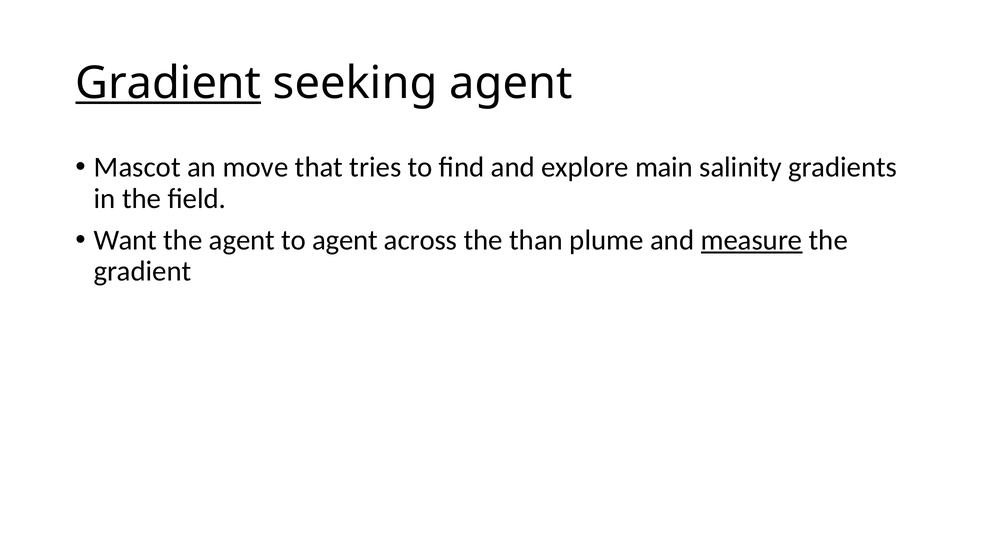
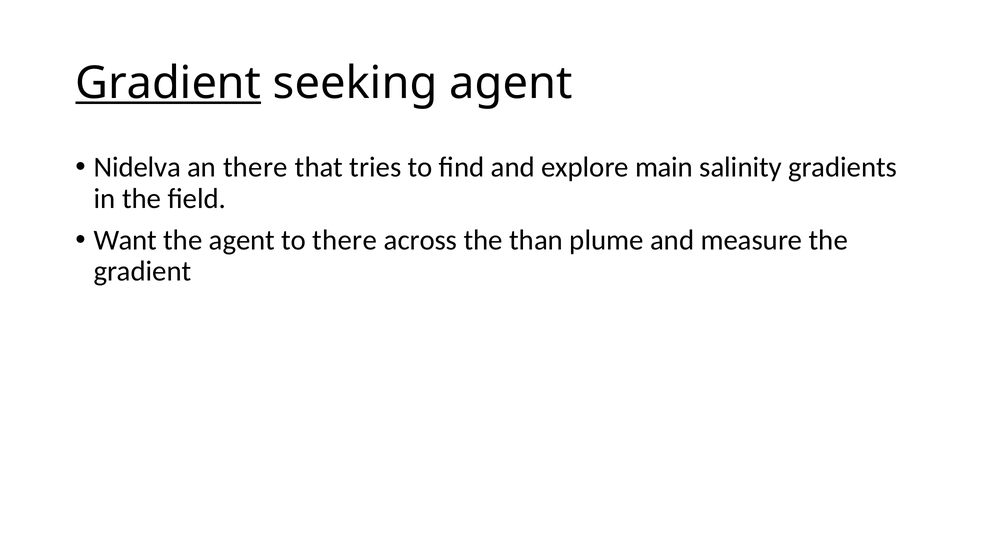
Mascot: Mascot -> Nidelva (137, 167)
an move: move -> there (255, 167)
to agent: agent -> there (345, 240)
measure underline: present -> none (752, 240)
